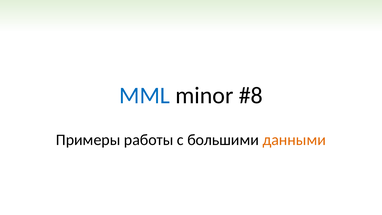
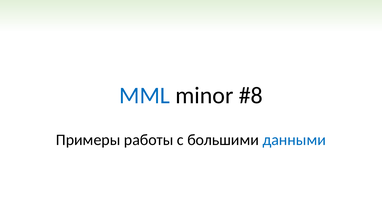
данными colour: orange -> blue (294, 140)
